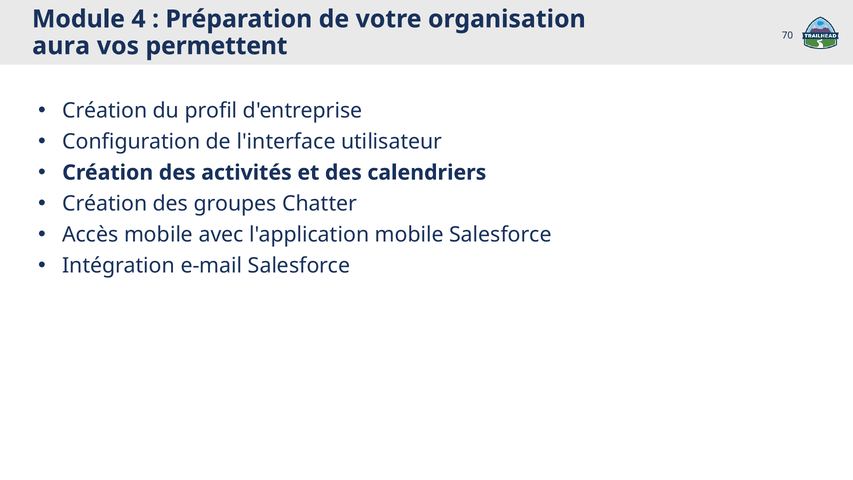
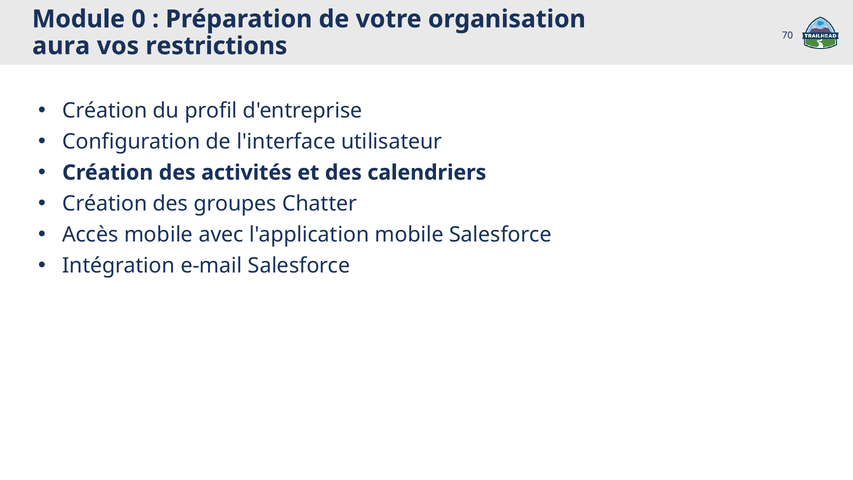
4: 4 -> 0 (139, 19)
permettent: permettent -> restrictions (216, 46)
